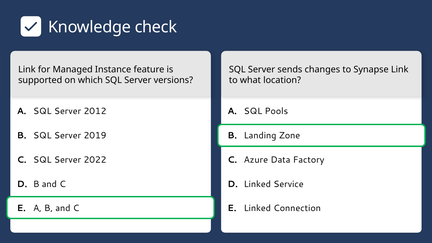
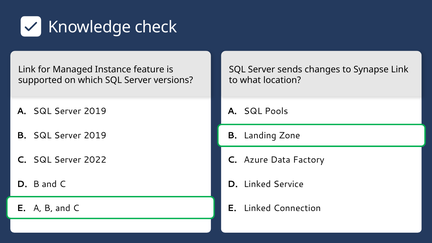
2012: 2012 -> 2019 (95, 111)
